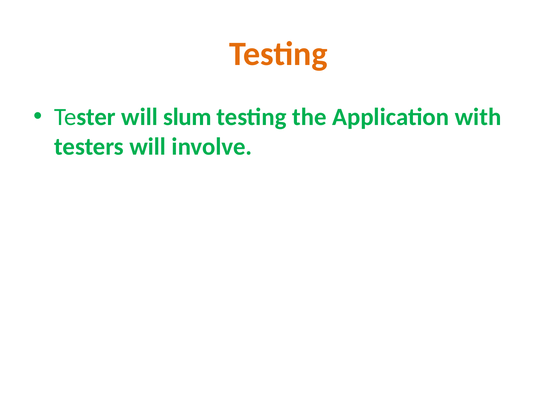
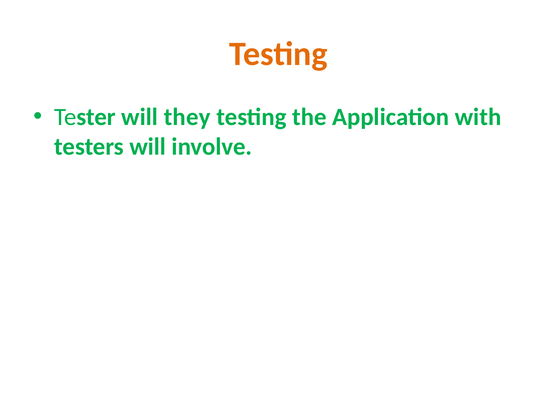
slum: slum -> they (187, 117)
